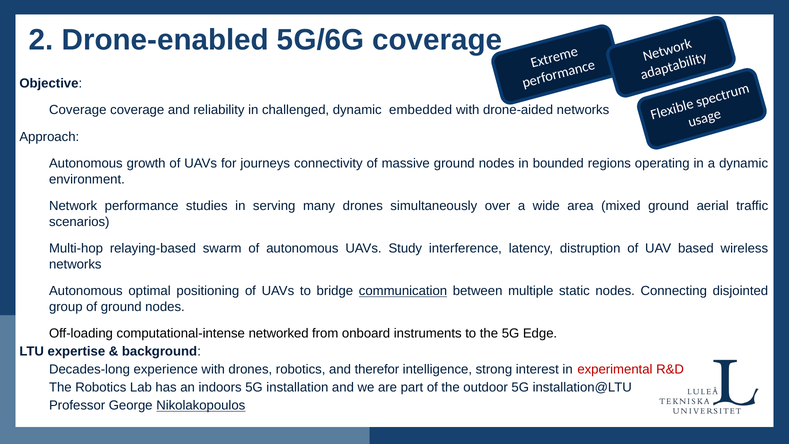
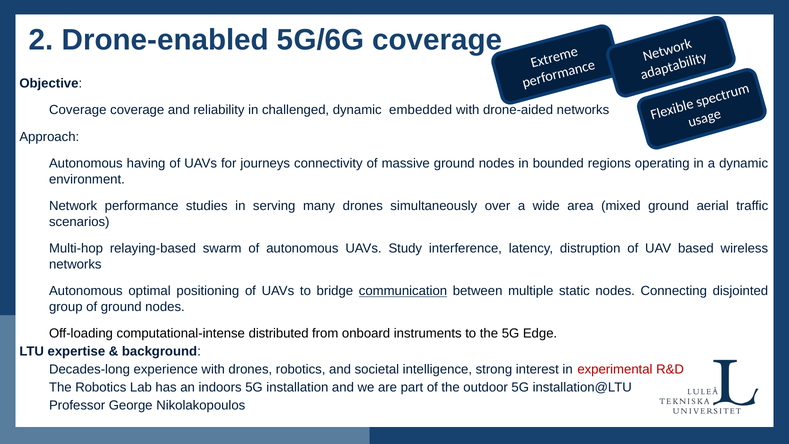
growth: growth -> having (146, 163)
networked: networked -> distributed (279, 334)
therefor: therefor -> societal (377, 369)
Nikolakopoulos underline: present -> none (201, 405)
